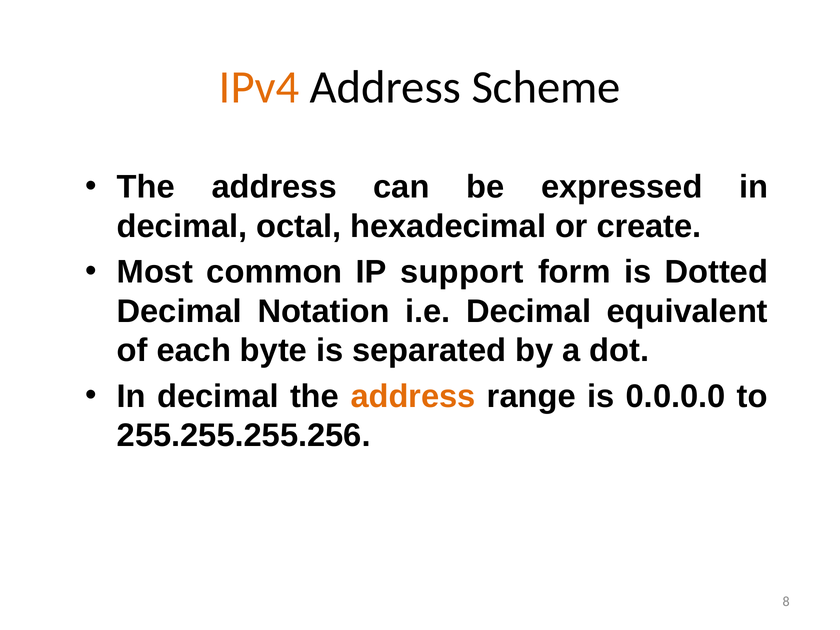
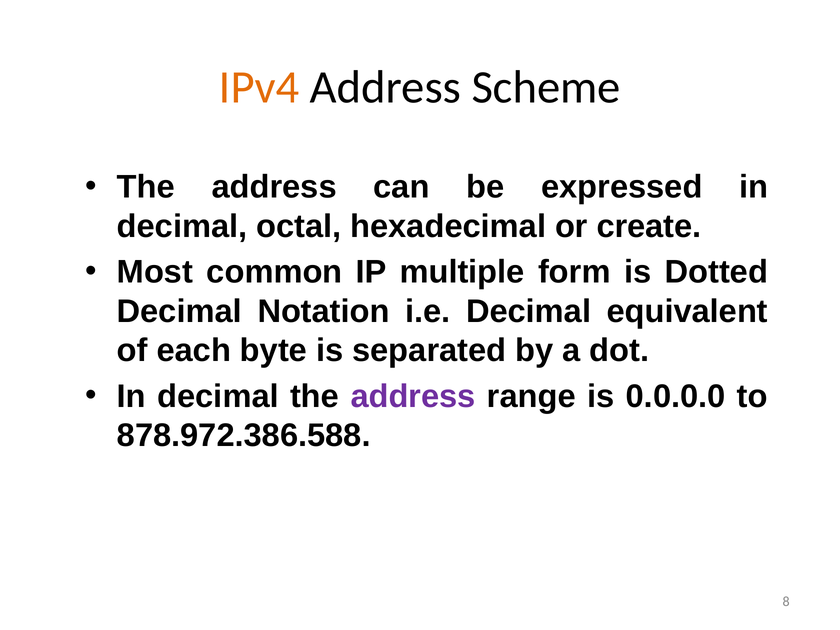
support: support -> multiple (462, 272)
address colour: orange -> purple (413, 396)
255.255.255.256: 255.255.255.256 -> 878.972.386.588 (244, 436)
